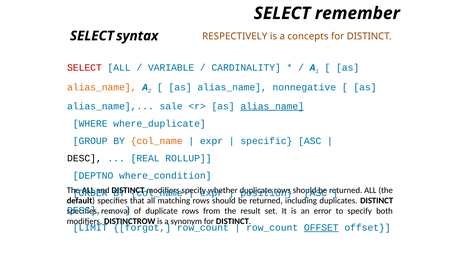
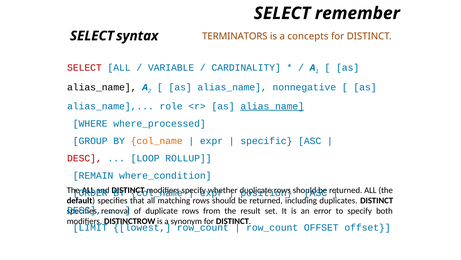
RESPECTIVELY: RESPECTIVELY -> TERMINATORS (235, 36)
alias_name colour: orange -> black (102, 87)
sale: sale -> role (171, 106)
where_duplicate: where_duplicate -> where_processed (160, 123)
DESC colour: black -> red (84, 158)
REAL: REAL -> LOOP (145, 158)
DEPTNO: DEPTNO -> REMAIN (93, 175)
forgot: forgot -> lowest (142, 227)
OFFSET underline: present -> none (321, 227)
